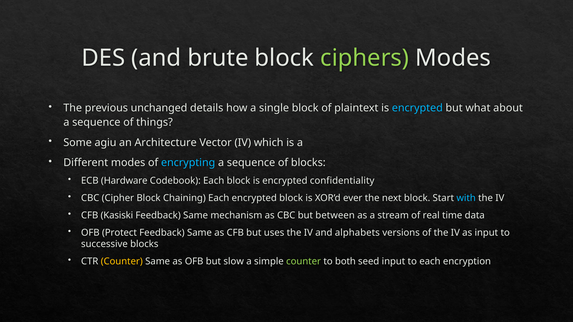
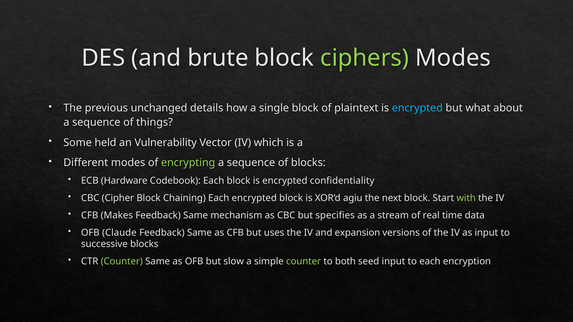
agiu: agiu -> held (105, 143)
Architecture: Architecture -> Vulnerability (166, 143)
encrypting colour: light blue -> light green (188, 163)
ever: ever -> agiu (353, 198)
with colour: light blue -> light green (466, 198)
Kasiski: Kasiski -> Makes (117, 215)
between: between -> specifies (335, 215)
Protect: Protect -> Claude (119, 233)
alphabets: alphabets -> expansion (357, 233)
Counter colour: yellow -> light green (122, 262)
